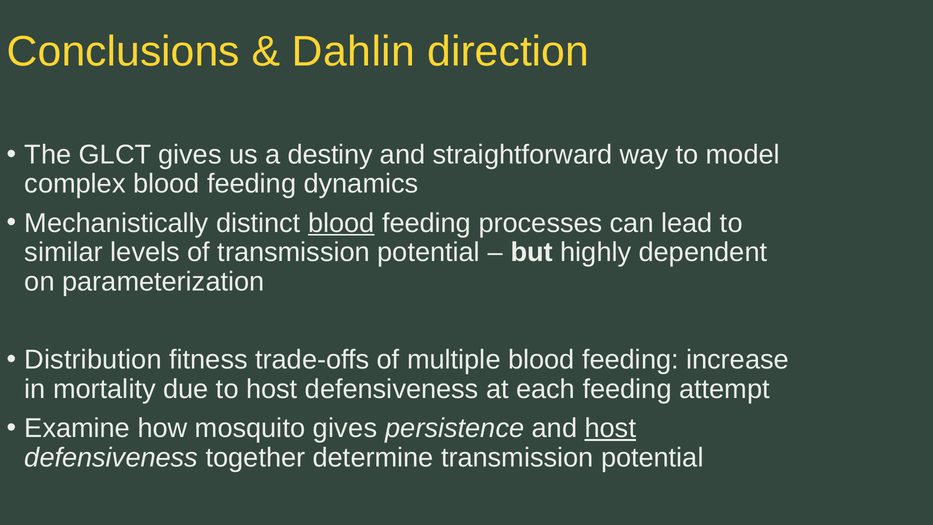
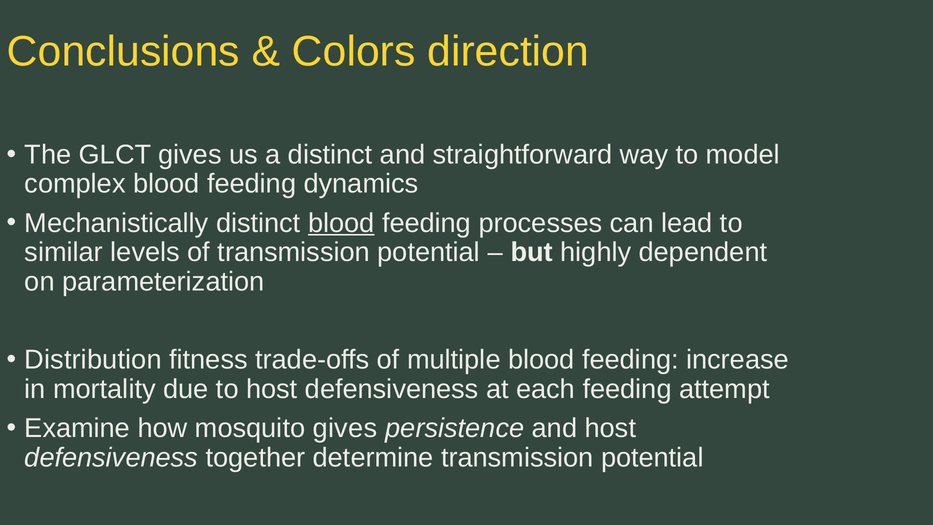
Dahlin: Dahlin -> Colors (354, 52)
a destiny: destiny -> distinct (330, 155)
host underline: present -> none (610, 428)
